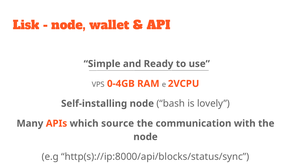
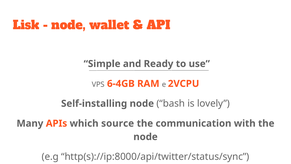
0-4GB: 0-4GB -> 6-4GB (121, 84)
http(s)://ip:8000/api/blocks/status/sync: http(s)://ip:8000/api/blocks/status/sync -> http(s)://ip:8000/api/twitter/status/sync (155, 156)
